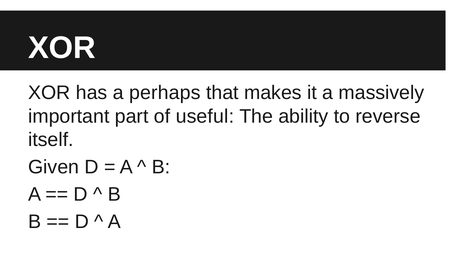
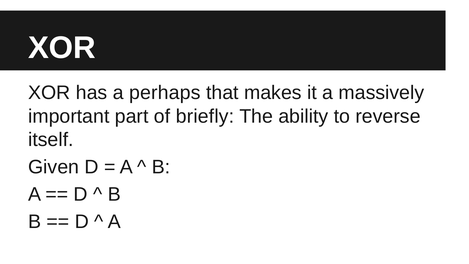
useful: useful -> briefly (205, 116)
